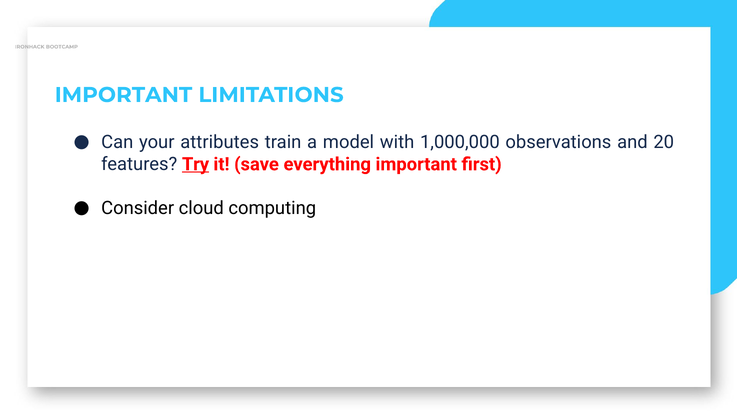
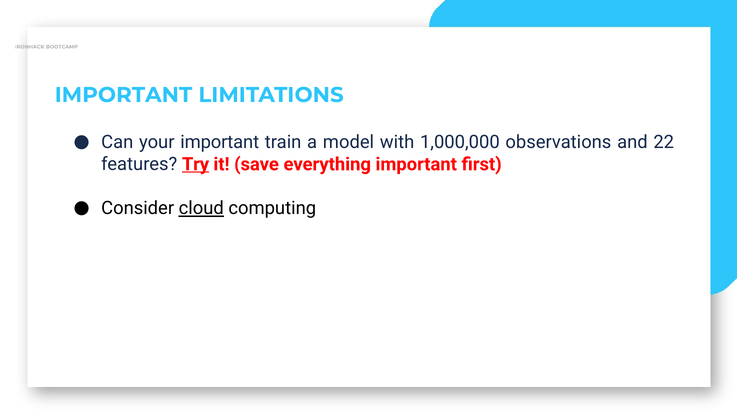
your attributes: attributes -> important (220, 142)
20: 20 -> 22 (664, 142)
cloud underline: none -> present (201, 209)
